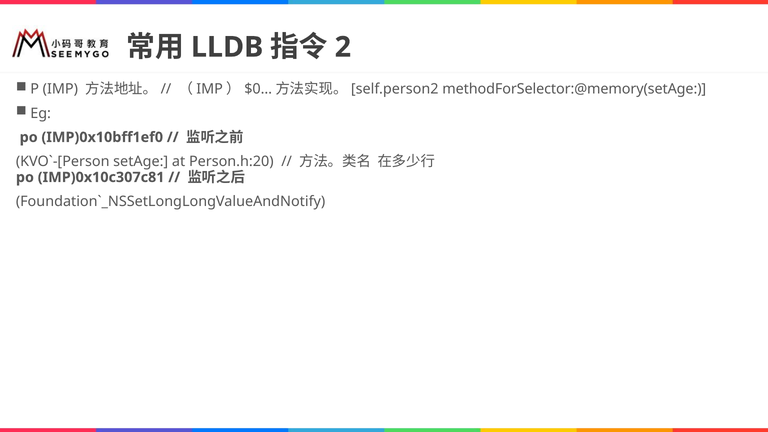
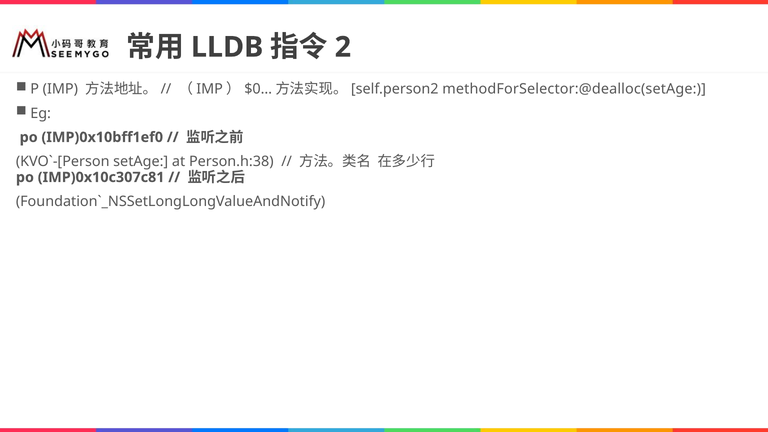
methodForSelector:@memory(setAge: methodForSelector:@memory(setAge -> methodForSelector:@dealloc(setAge (574, 89)
Person.h:20: Person.h:20 -> Person.h:38 (231, 161)
